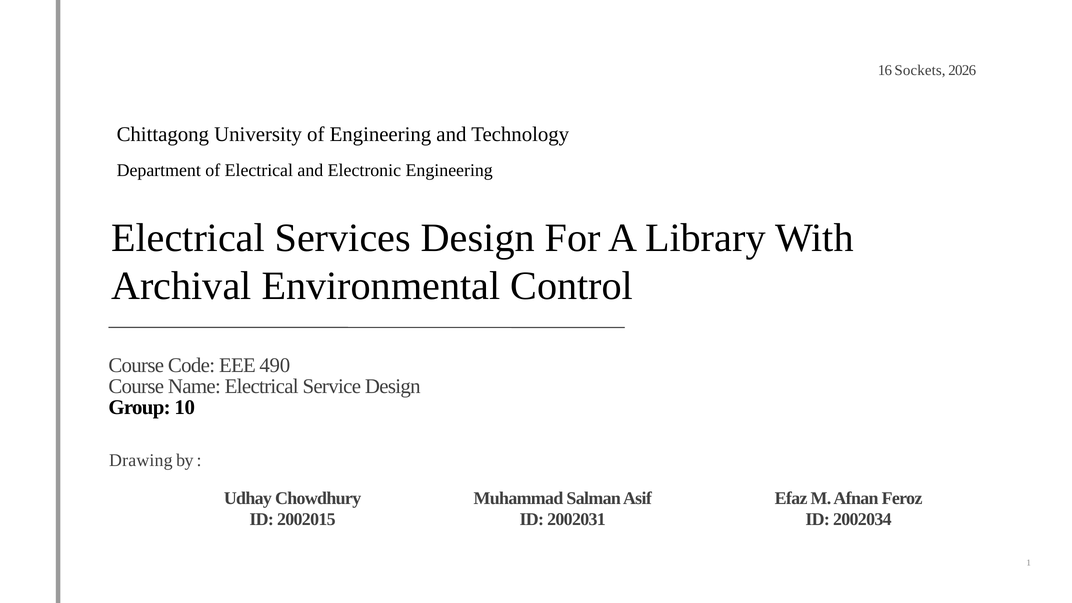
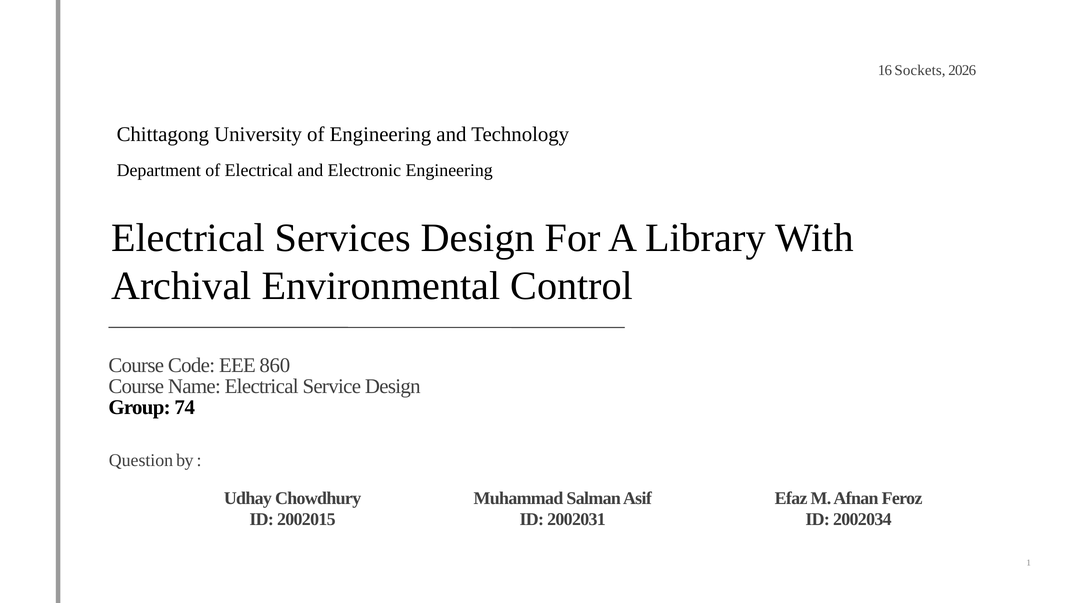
490: 490 -> 860 (275, 365)
10: 10 -> 74 (185, 407)
Drawing: Drawing -> Question (141, 460)
